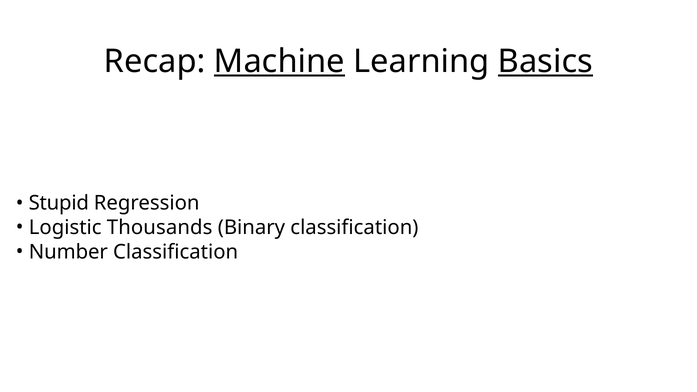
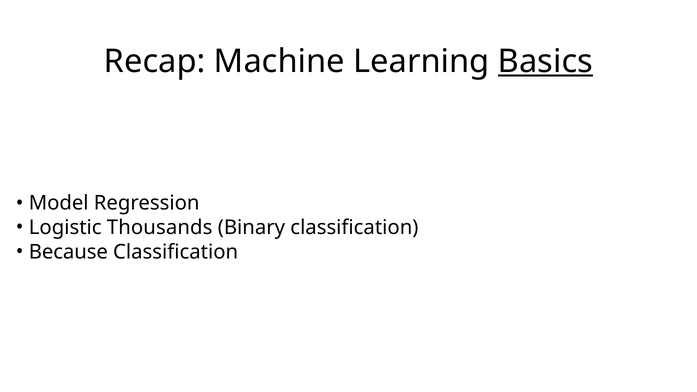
Machine underline: present -> none (279, 61)
Stupid: Stupid -> Model (59, 203)
Number: Number -> Because (68, 252)
